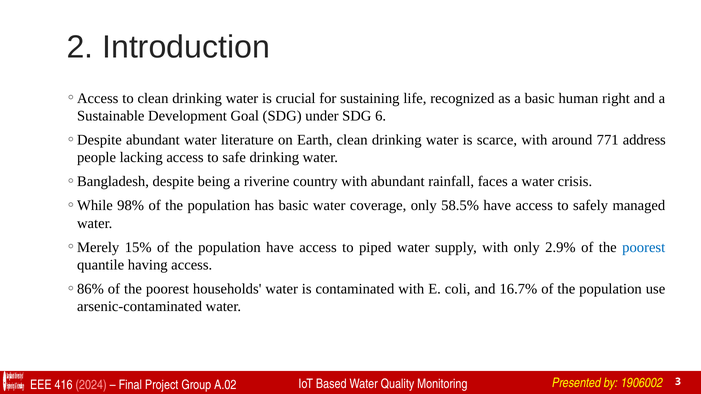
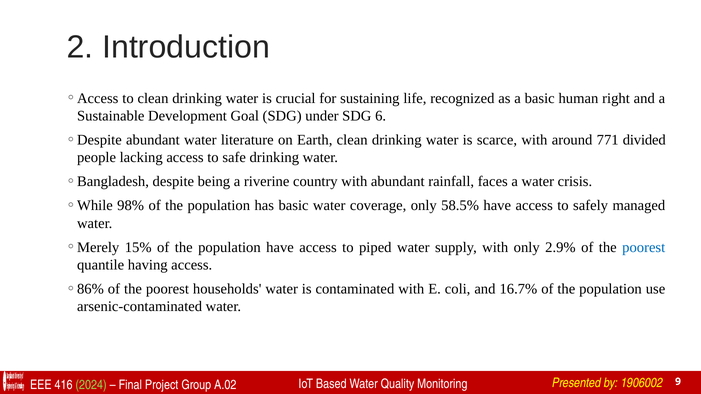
address: address -> divided (644, 140)
2024 colour: pink -> light green (91, 385)
3: 3 -> 9 (678, 382)
